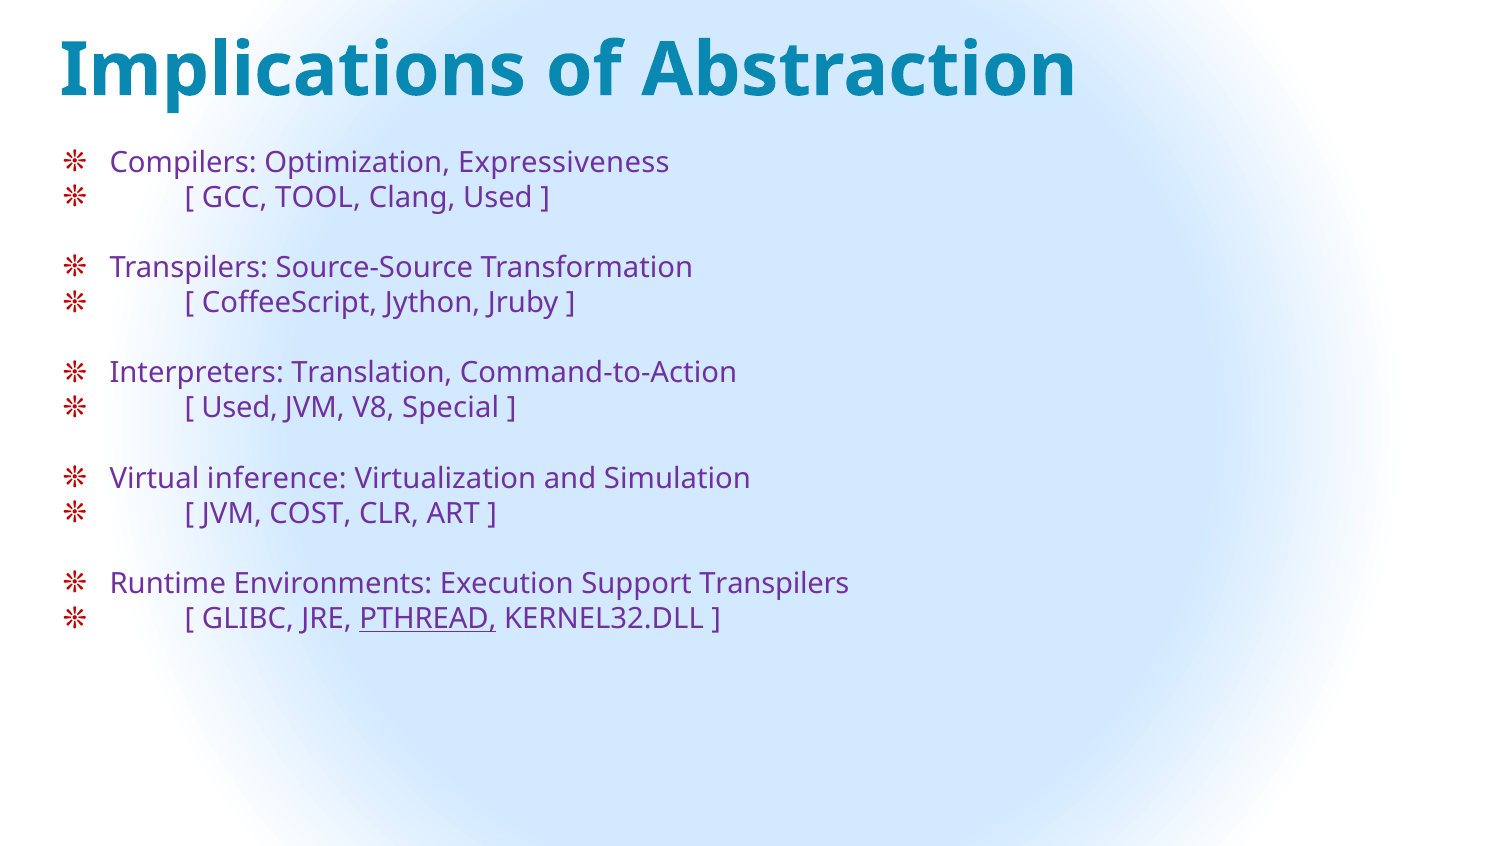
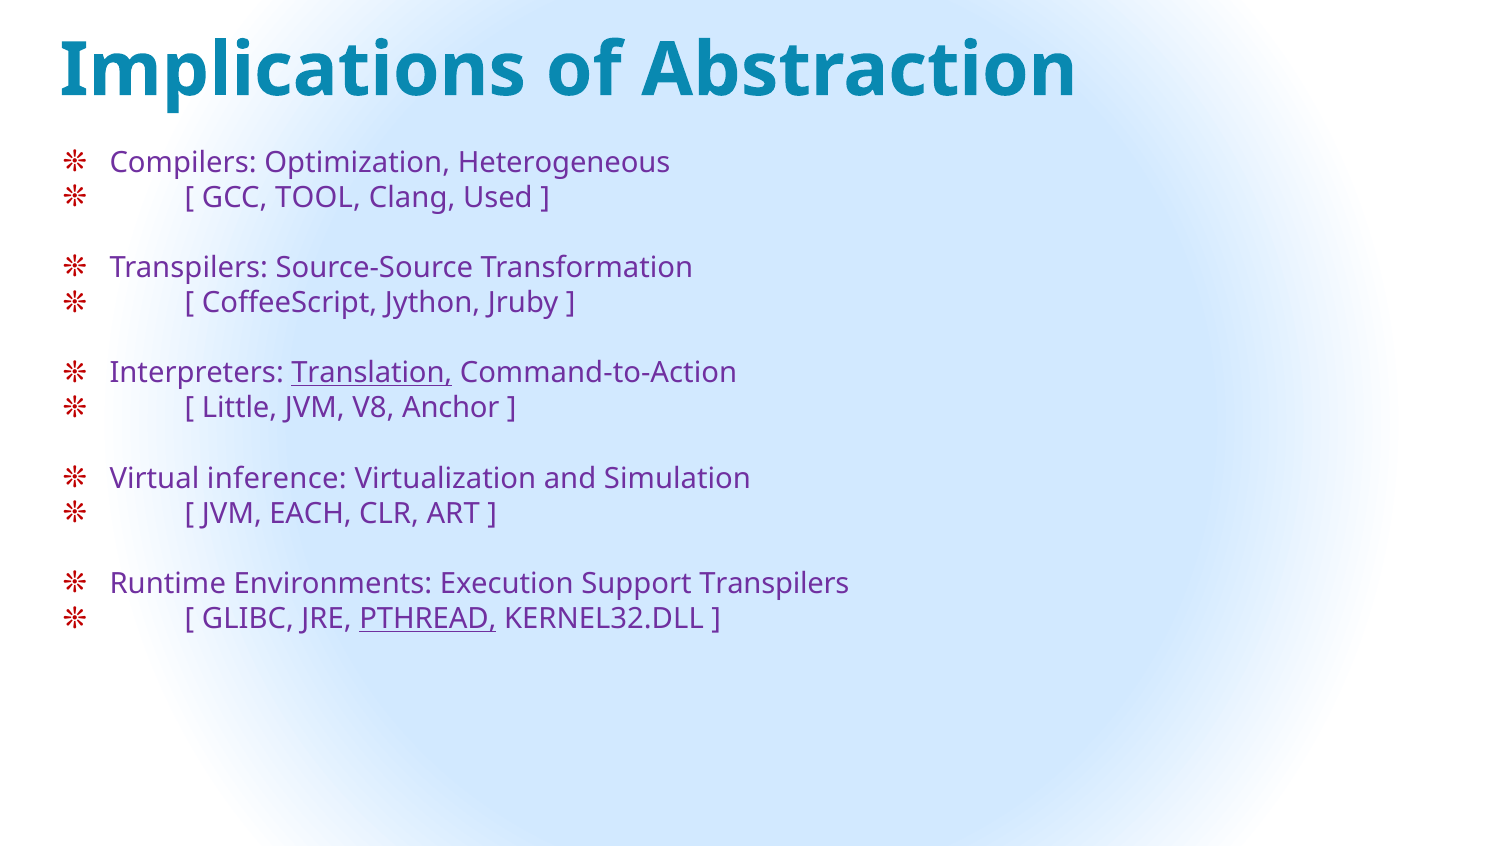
Expressiveness: Expressiveness -> Heterogeneous (564, 162)
Translation underline: none -> present (372, 373)
Used: Used -> Little (240, 408)
Special: Special -> Anchor (451, 408)
COST: COST -> EACH (310, 513)
